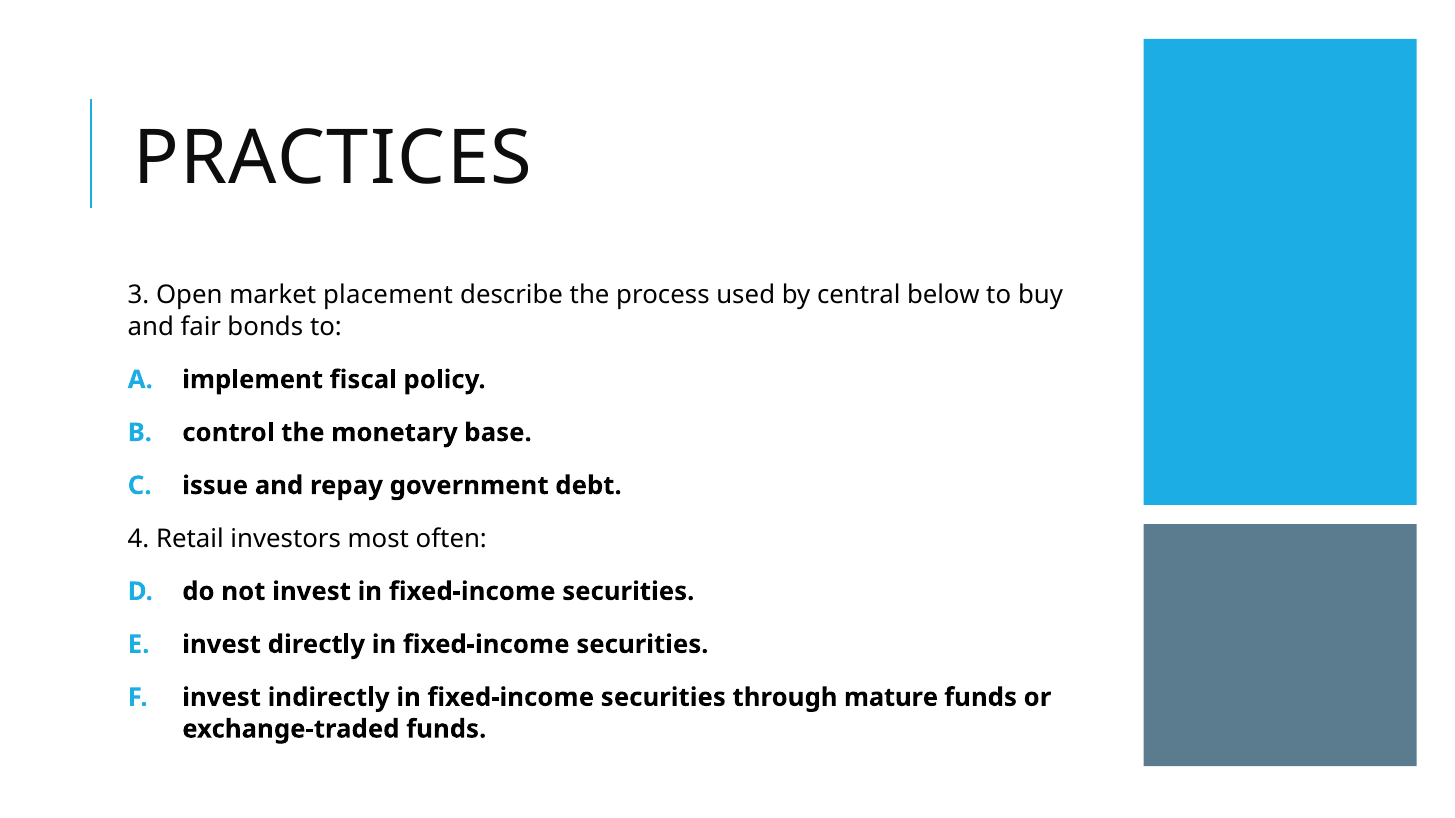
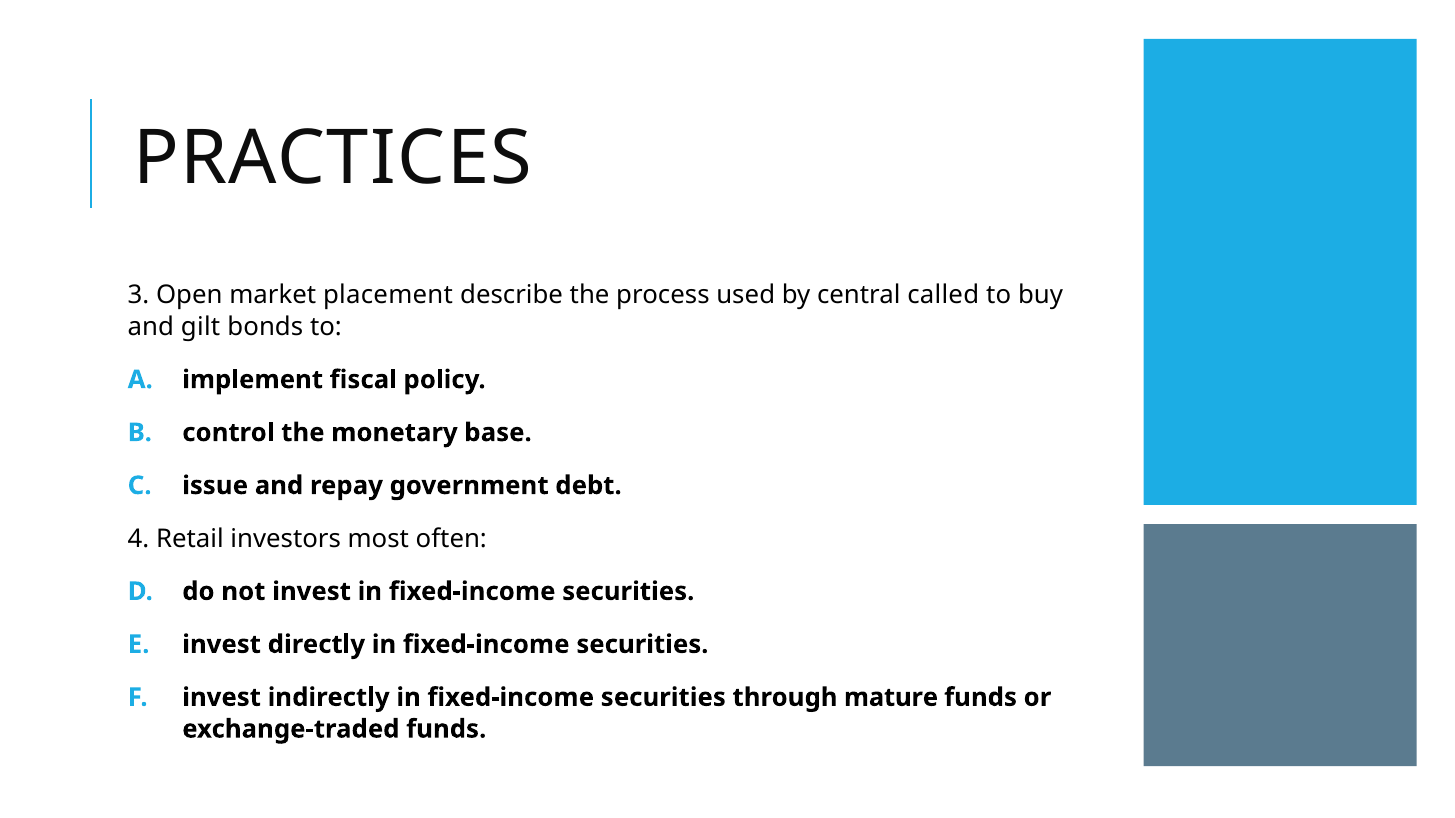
below: below -> called (943, 295)
fair: fair -> gilt (201, 327)
